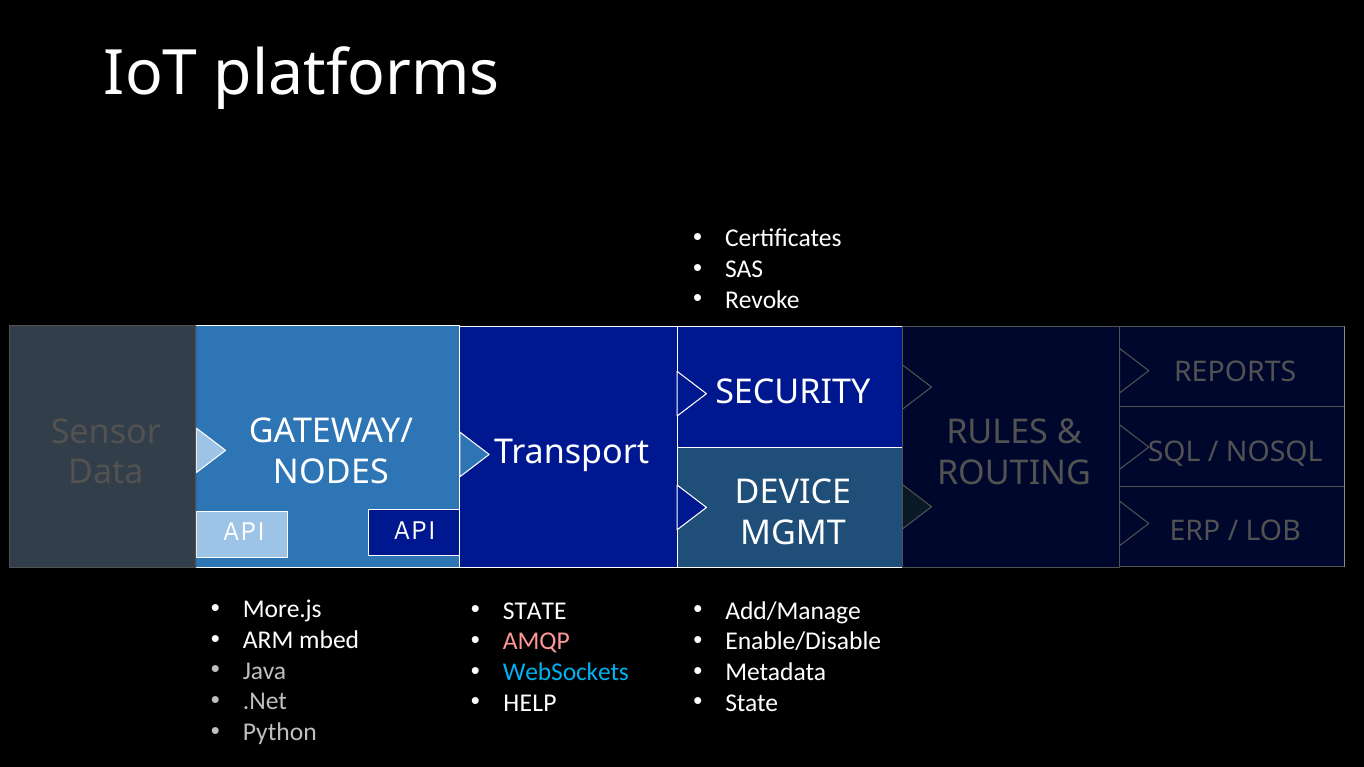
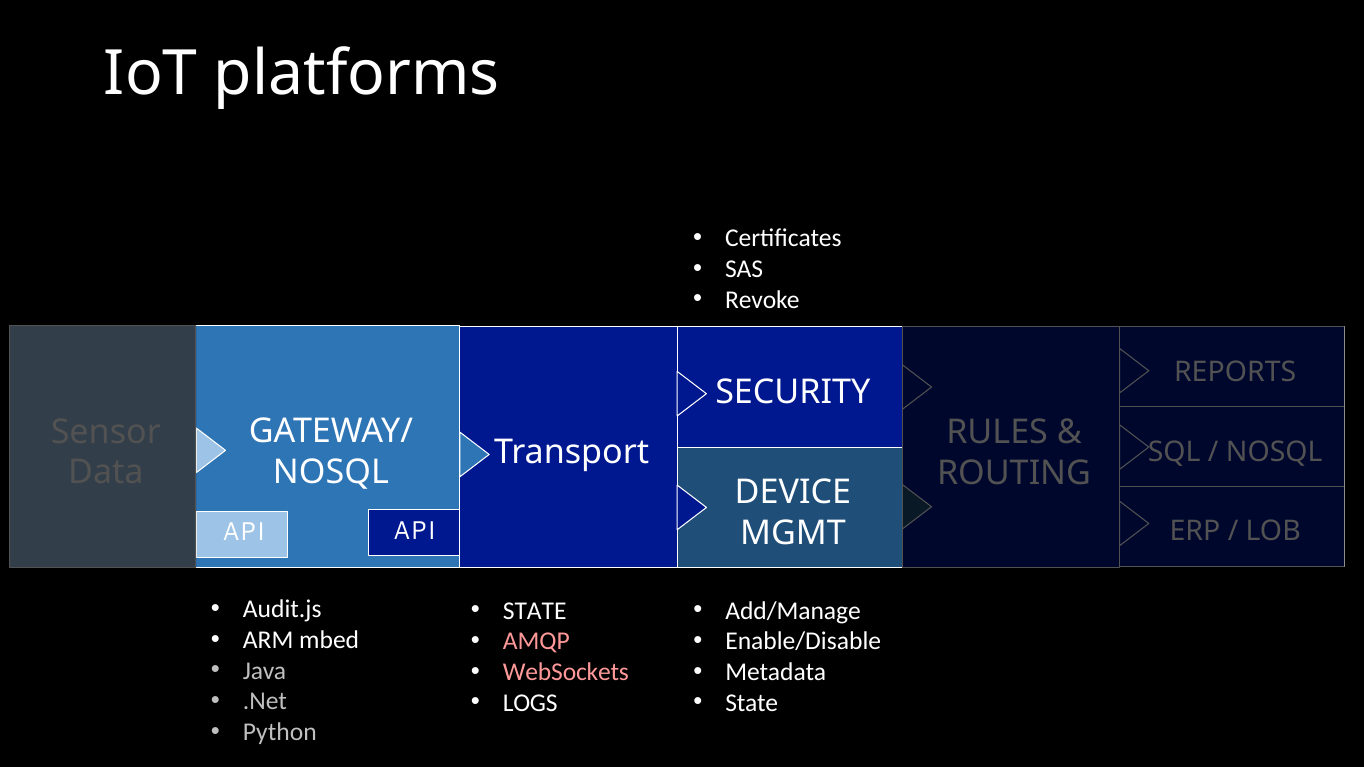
NODES: NODES -> NOSQL (331, 473)
More.js: More.js -> Audit.js (282, 610)
WebSockets colour: light blue -> pink (566, 672)
HELP: HELP -> LOGS (530, 703)
